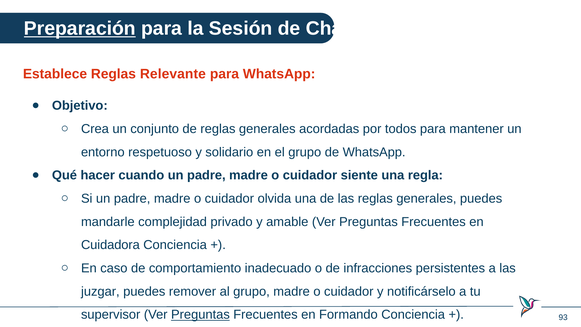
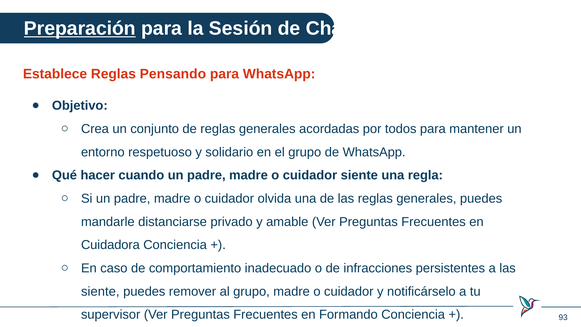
Relevante: Relevante -> Pensando (173, 74)
complejidad: complejidad -> distanciarse (173, 222)
juzgar: juzgar -> siente (100, 291)
Preguntas underline: present -> none (200, 315)
